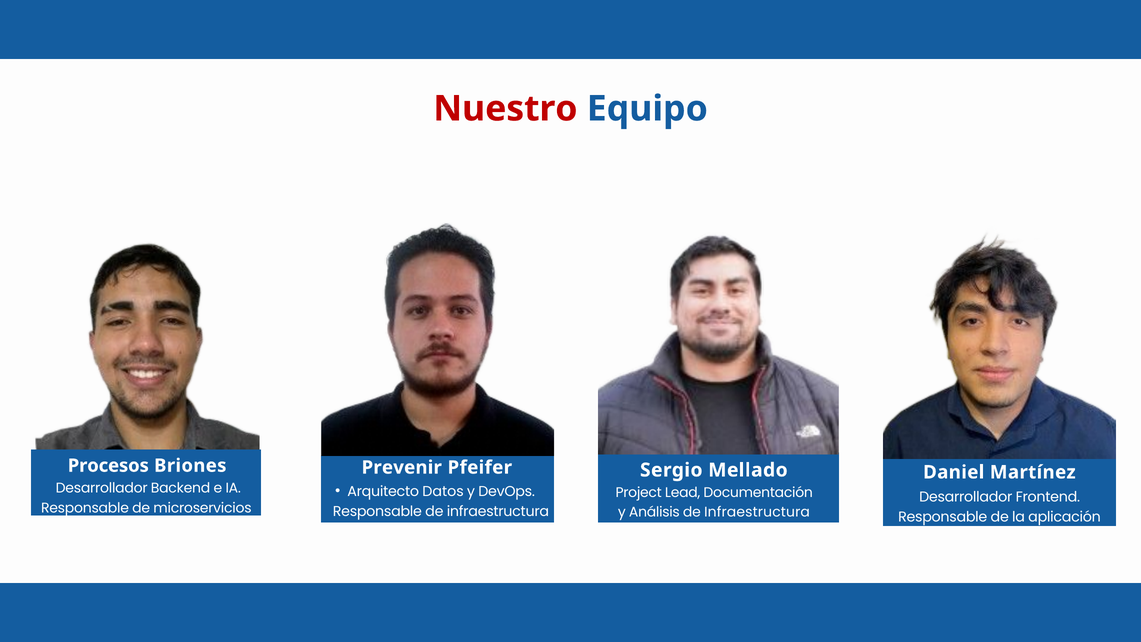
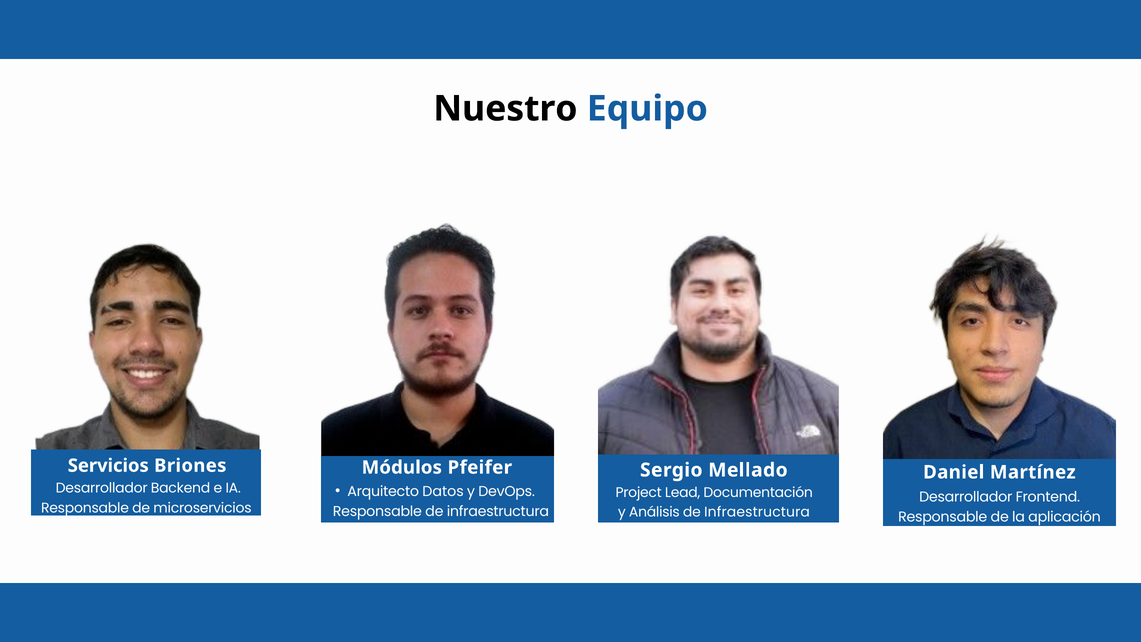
Nuestro colour: red -> black (505, 109)
Procesos: Procesos -> Servicios (108, 466)
Prevenir: Prevenir -> Módulos (402, 467)
